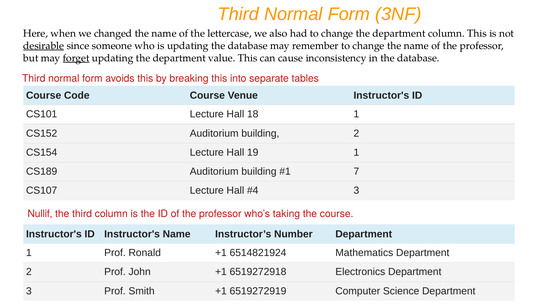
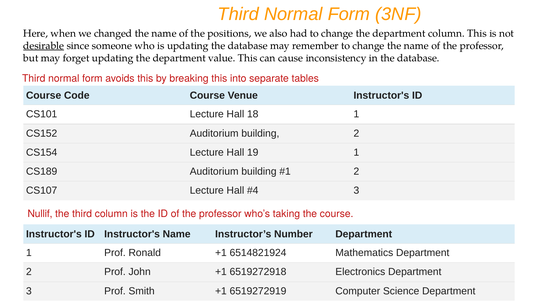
lettercase: lettercase -> positions (229, 33)
forget underline: present -> none (76, 58)
7: 7 -> 2 (356, 171)
